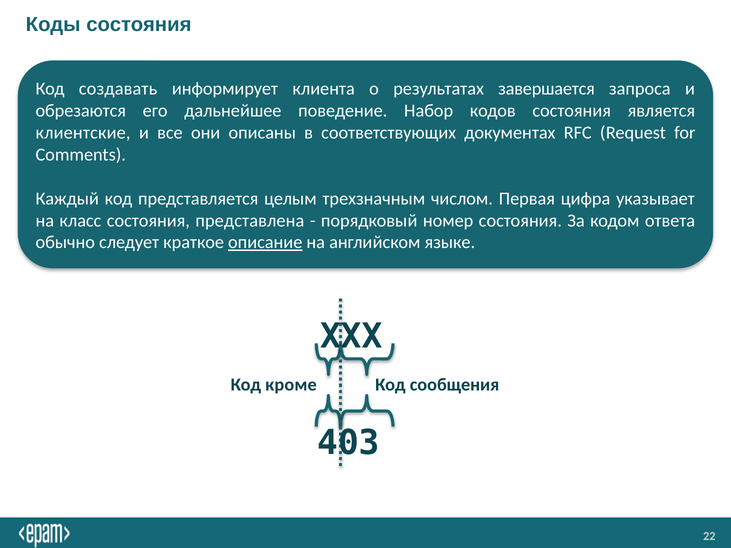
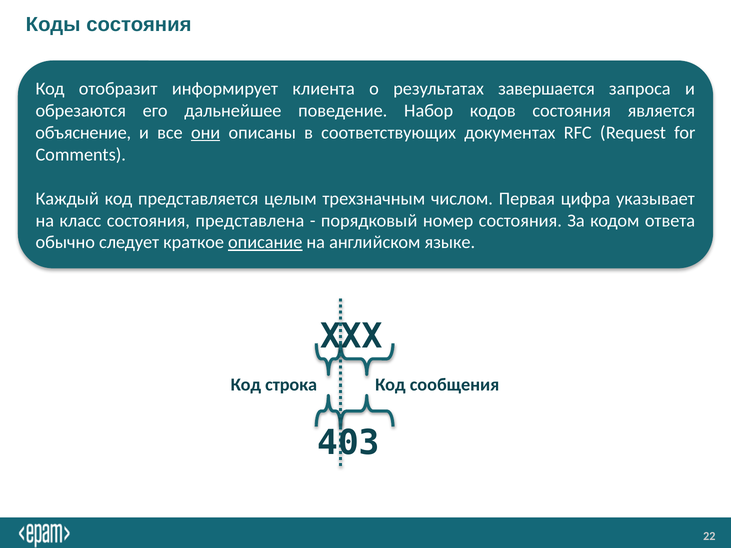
создавать: создавать -> отобразит (118, 89)
клиентские: клиентские -> объяснение (83, 133)
они underline: none -> present (206, 133)
кроме: кроме -> строка (291, 385)
